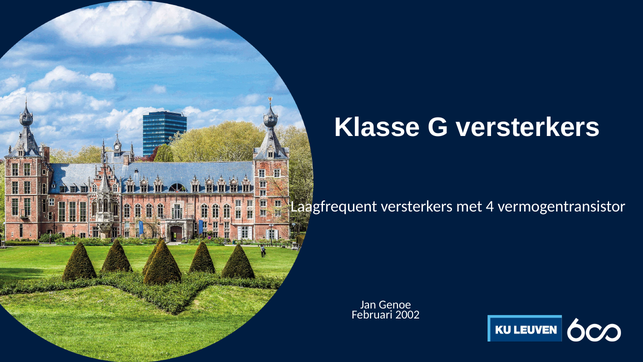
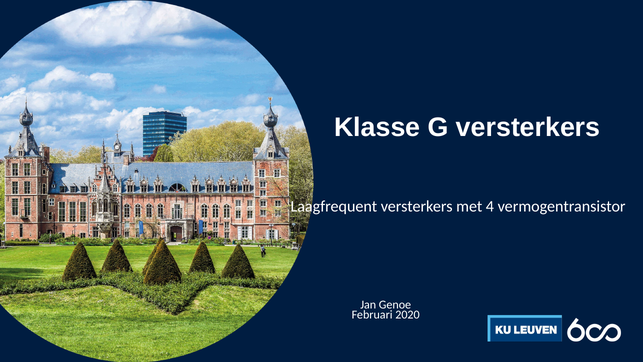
2002: 2002 -> 2020 (407, 314)
